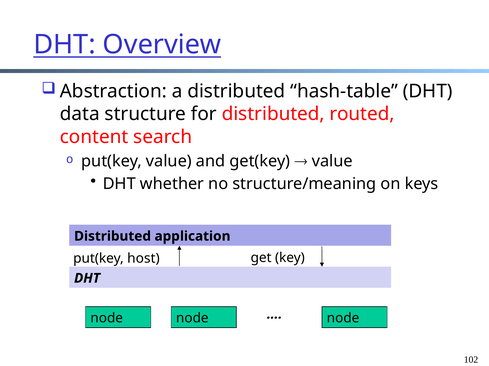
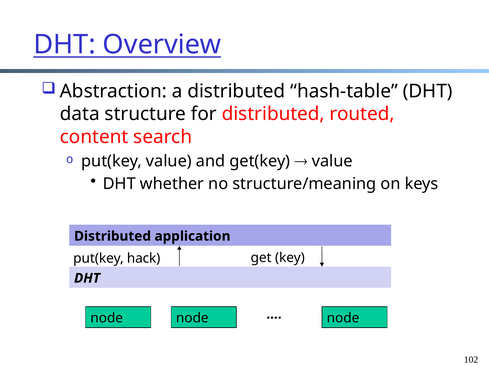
host: host -> hack (144, 259)
